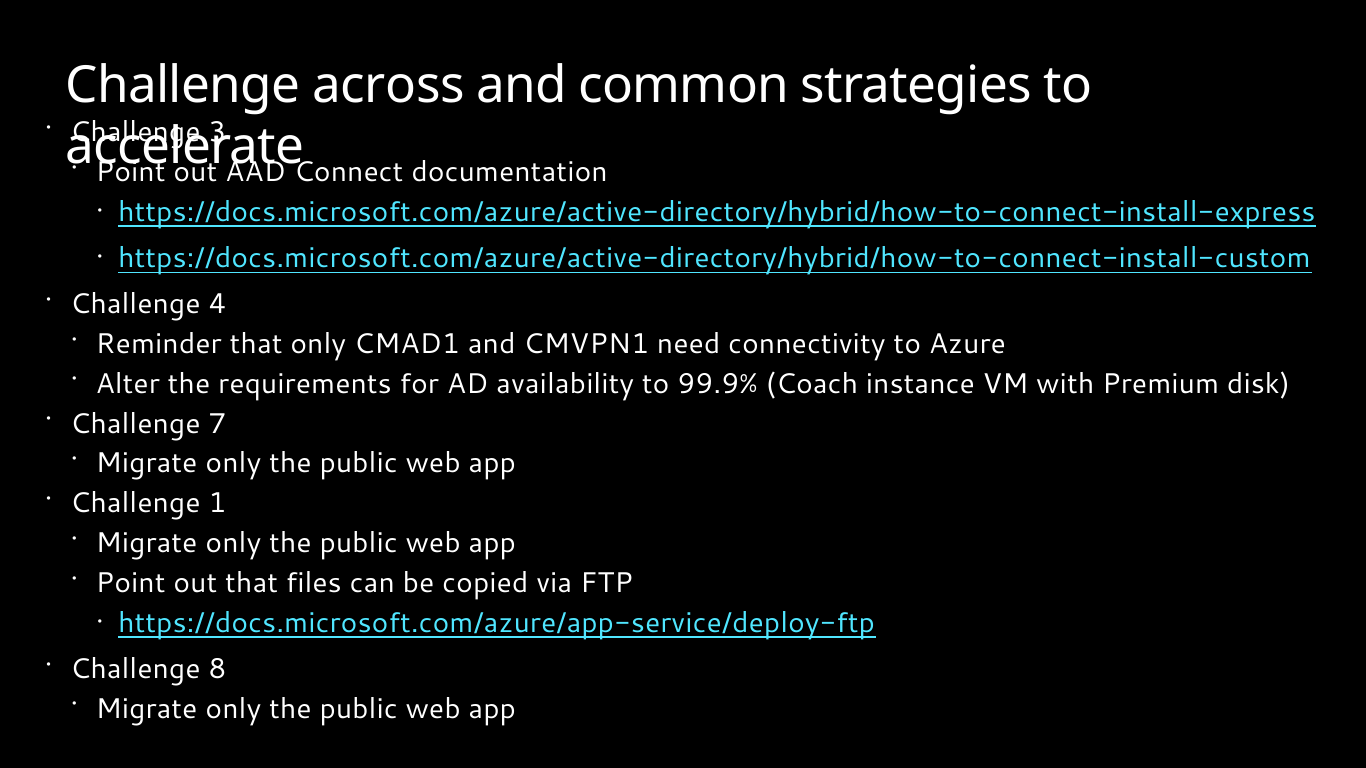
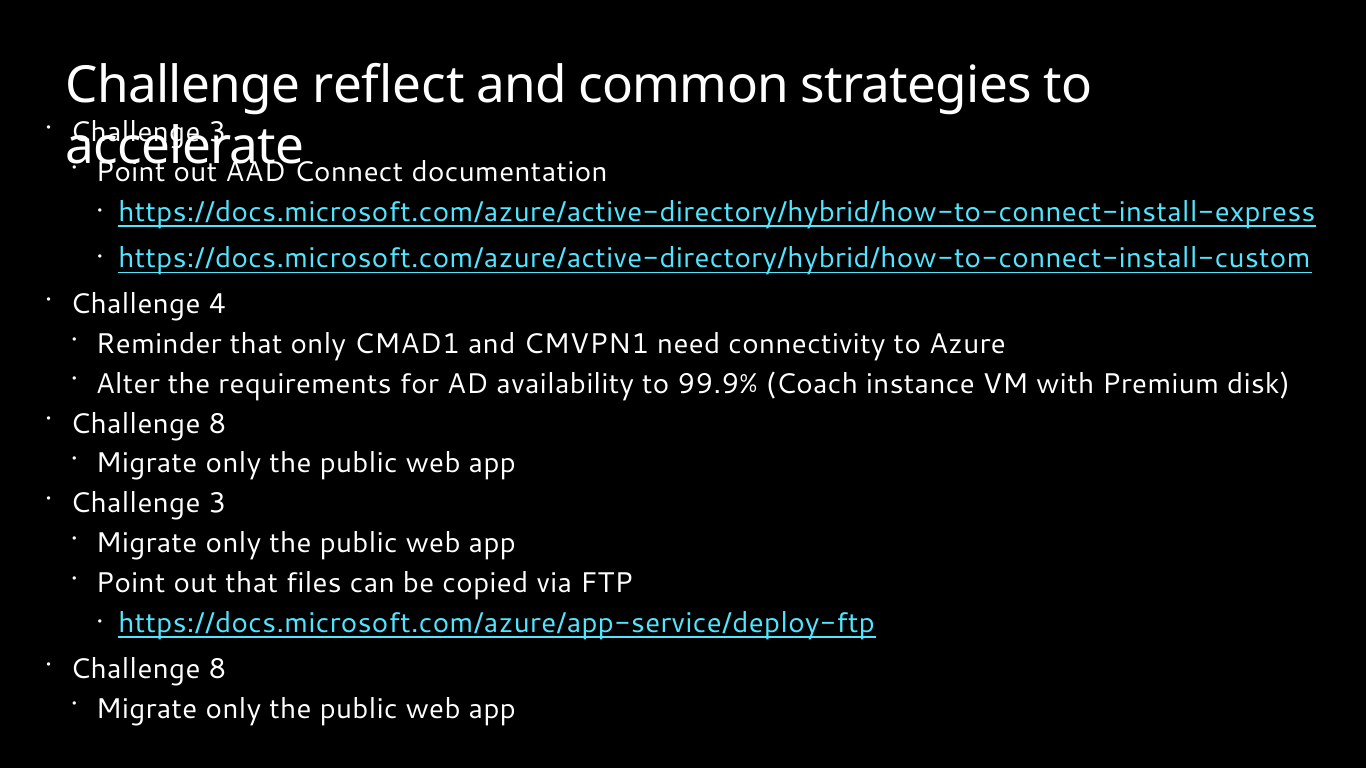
across: across -> reflect (388, 86)
7: 7 -> 8 (217, 424)
1: 1 -> 3 (217, 504)
